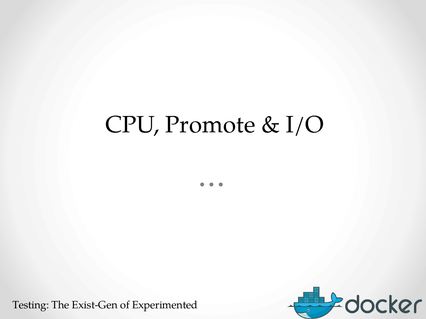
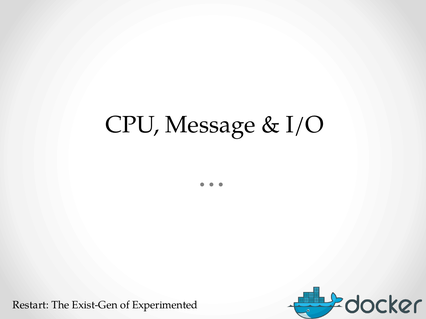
Promote: Promote -> Message (210, 125)
Testing: Testing -> Restart (31, 305)
